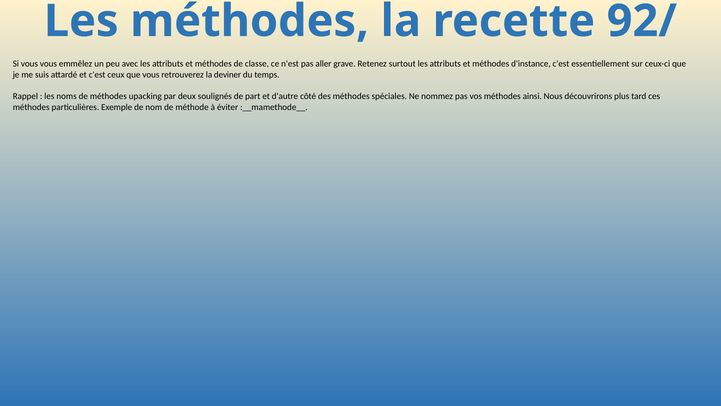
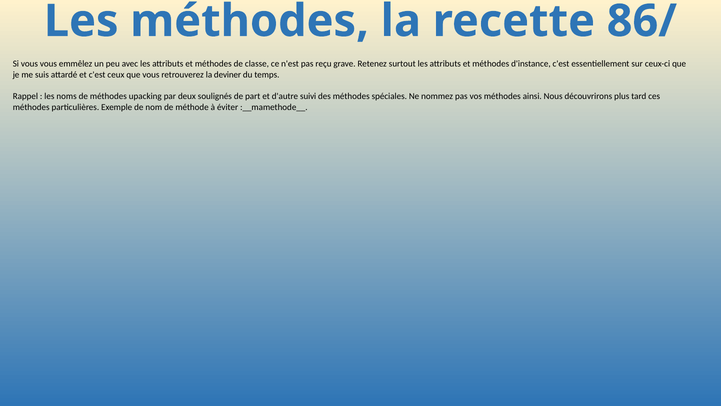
92/: 92/ -> 86/ (642, 21)
aller: aller -> reçu (324, 64)
côté: côté -> suivi (308, 96)
